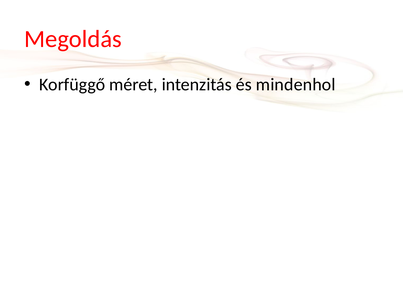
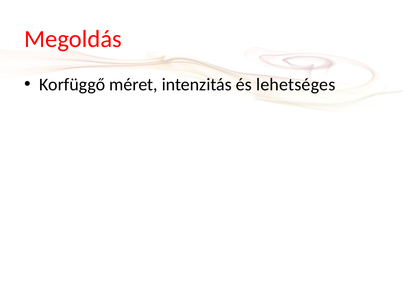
mindenhol: mindenhol -> lehetséges (296, 85)
